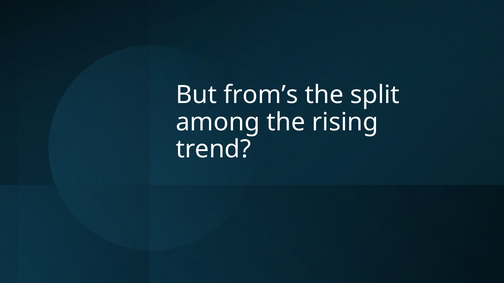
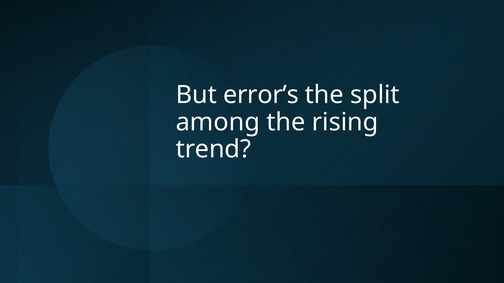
from’s: from’s -> error’s (261, 95)
